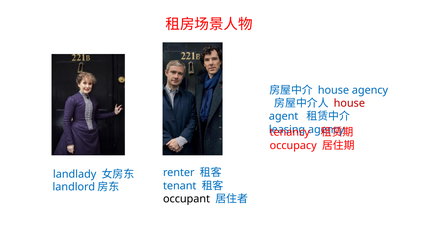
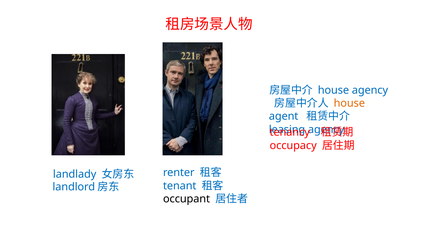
house colour: red -> orange (349, 103)
